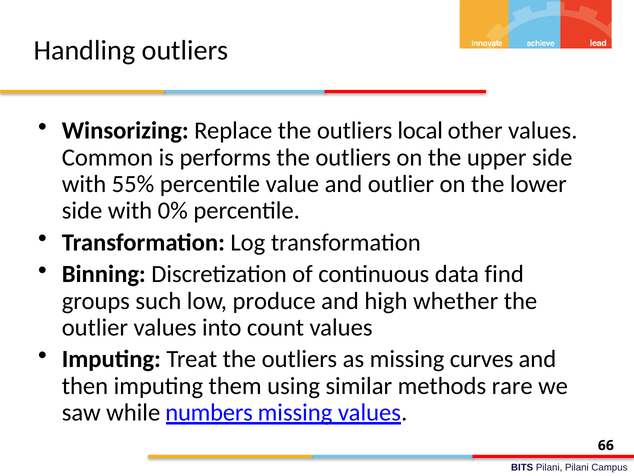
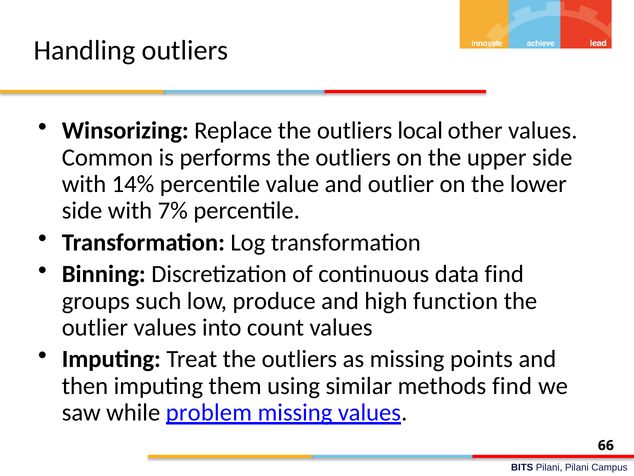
55%: 55% -> 14% (133, 184)
0%: 0% -> 7% (173, 211)
whether: whether -> function (456, 301)
curves: curves -> points (481, 359)
methods rare: rare -> find (512, 386)
numbers: numbers -> problem (209, 412)
